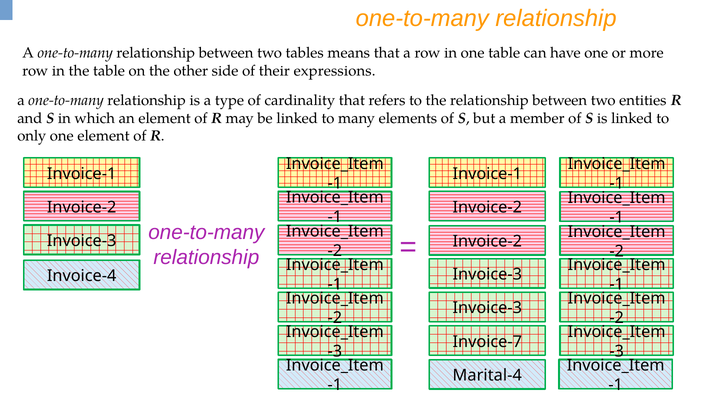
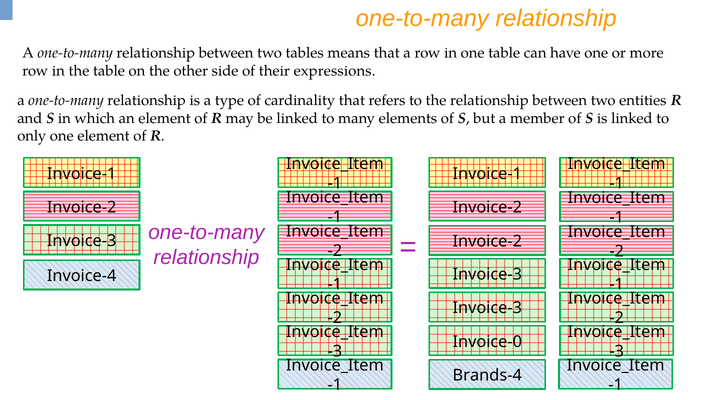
Invoice-7: Invoice-7 -> Invoice-0 (487, 342)
Marital-4: Marital-4 -> Brands-4 (487, 375)
